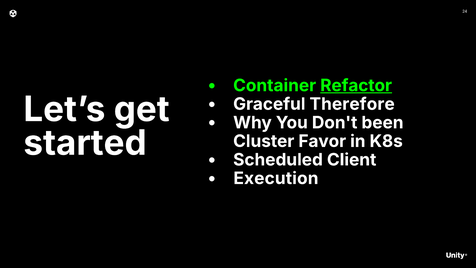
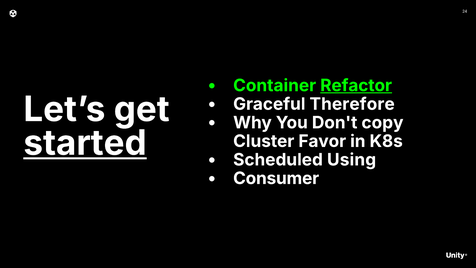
been: been -> copy (382, 123)
started underline: none -> present (85, 143)
Client: Client -> Using (352, 160)
Execution: Execution -> Consumer (276, 178)
